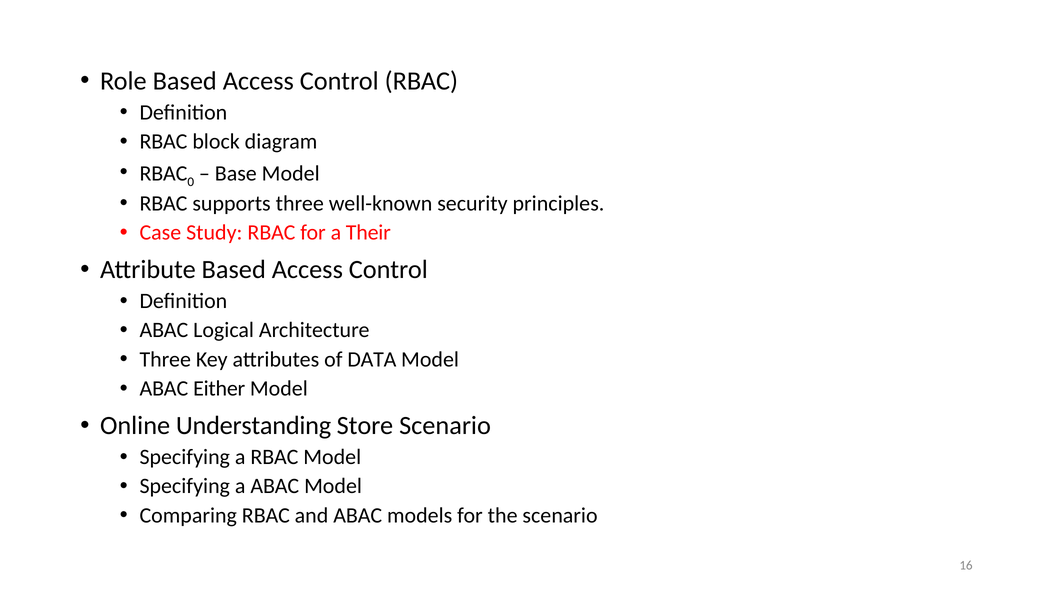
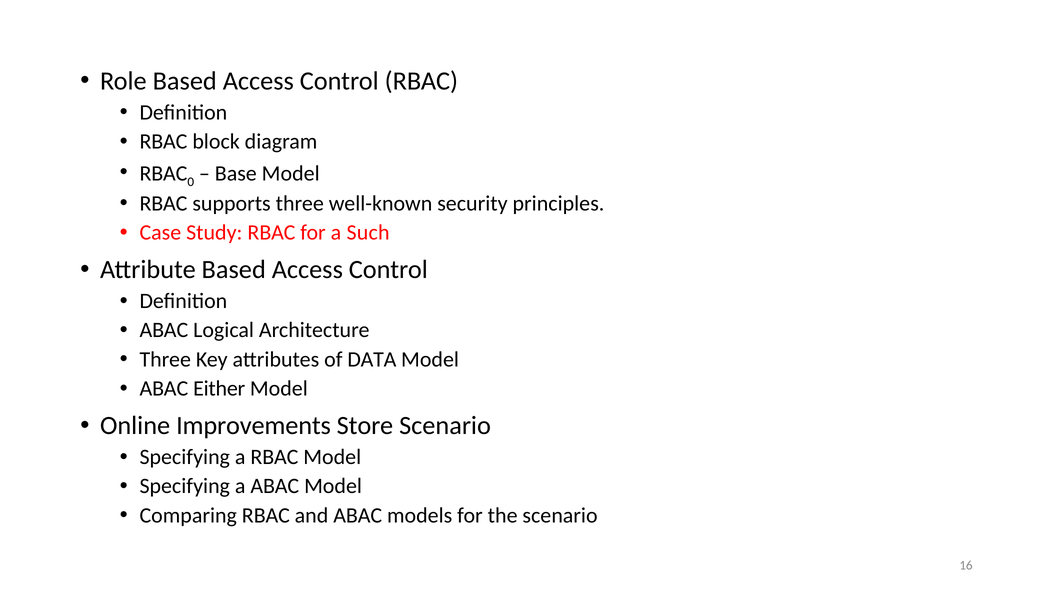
Their: Their -> Such (368, 233)
Understanding: Understanding -> Improvements (254, 426)
